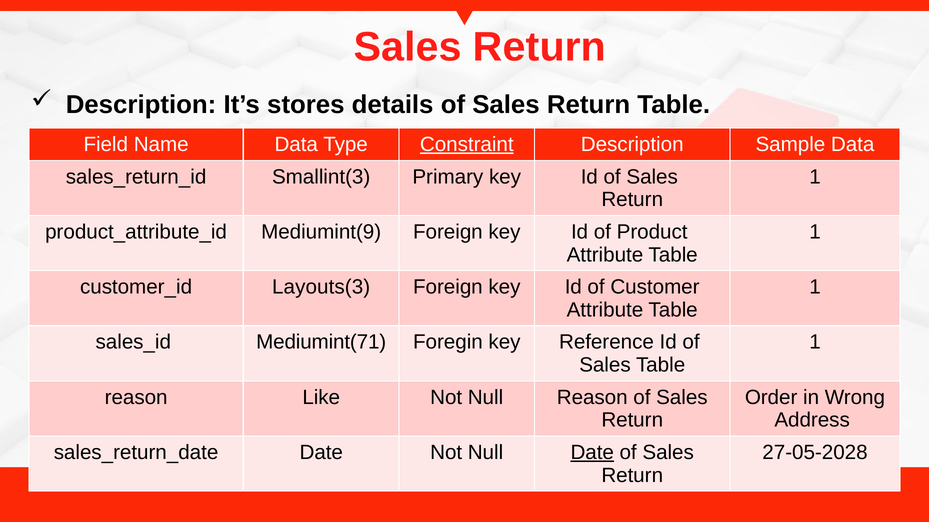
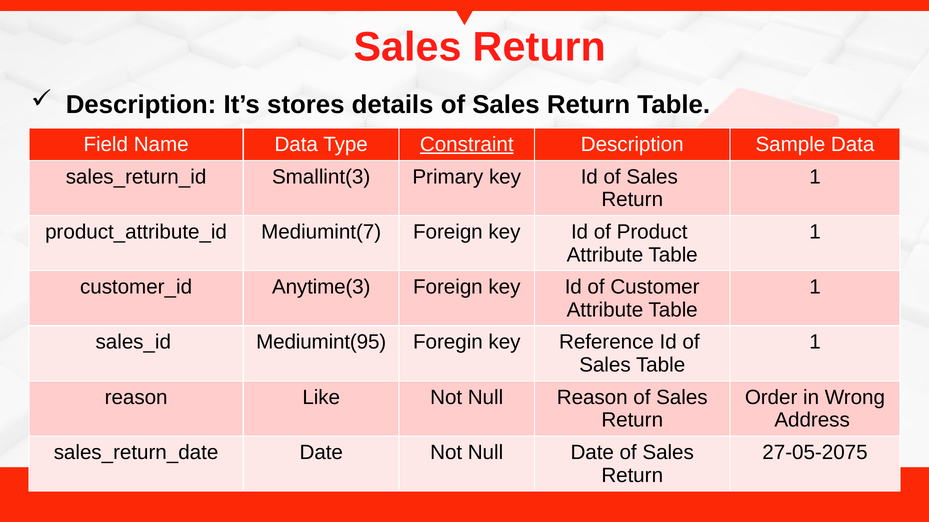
Mediumint(9: Mediumint(9 -> Mediumint(7 (321, 232)
Layouts(3: Layouts(3 -> Anytime(3 (321, 287)
Mediumint(71: Mediumint(71 -> Mediumint(95 (321, 342)
Date underline: present -> none (592, 453)
27-05-2028: 27-05-2028 -> 27-05-2075 (815, 453)
